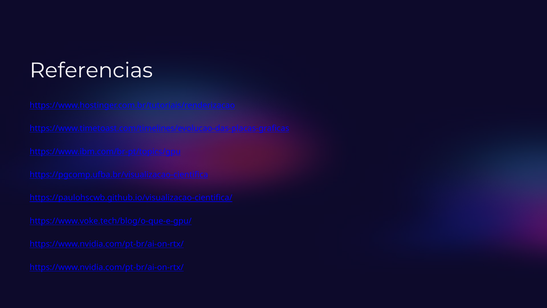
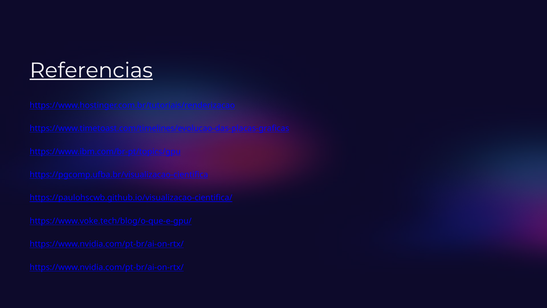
Referencias underline: none -> present (91, 70)
